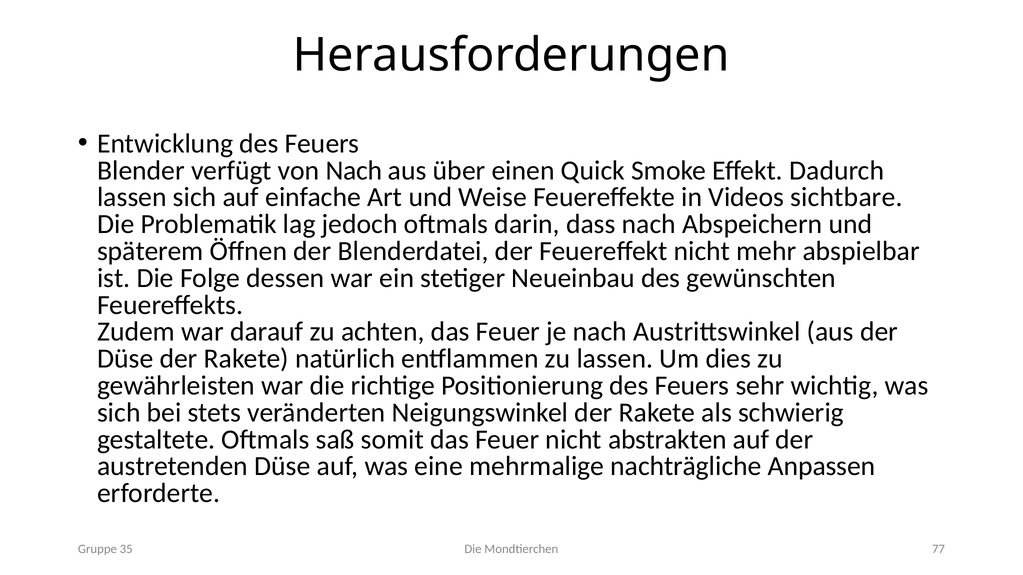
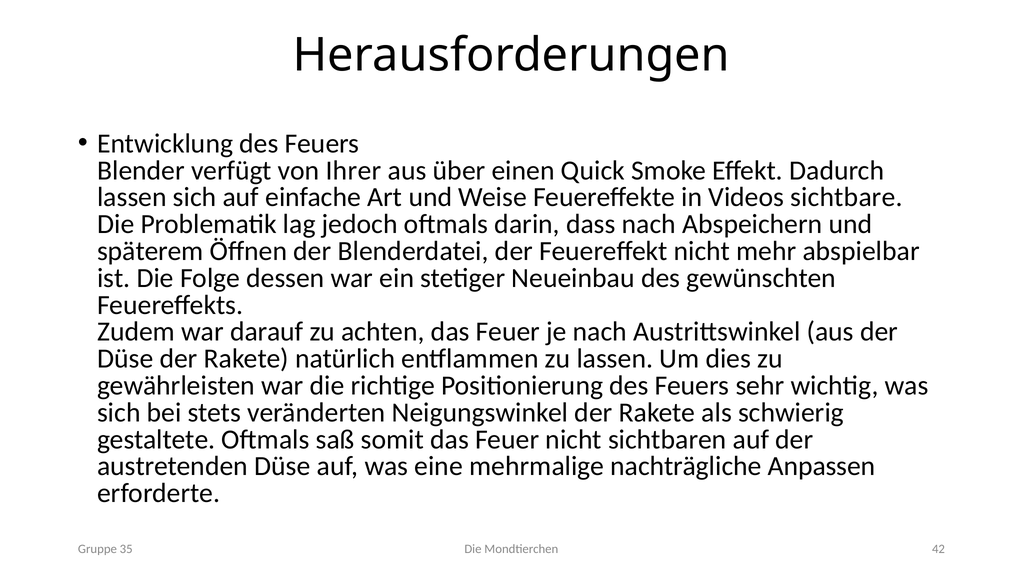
von Nach: Nach -> Ihrer (354, 171)
abstrakten: abstrakten -> sichtbaren (667, 440)
77: 77 -> 42 (938, 549)
